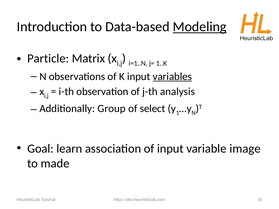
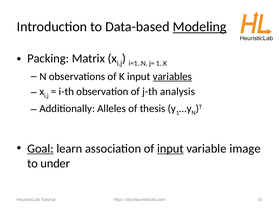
Particle: Particle -> Packing (48, 59)
Group: Group -> Alleles (112, 109)
select: select -> thesis (153, 109)
Goal underline: none -> present (40, 149)
input underline: none -> present (170, 149)
made: made -> under (55, 164)
